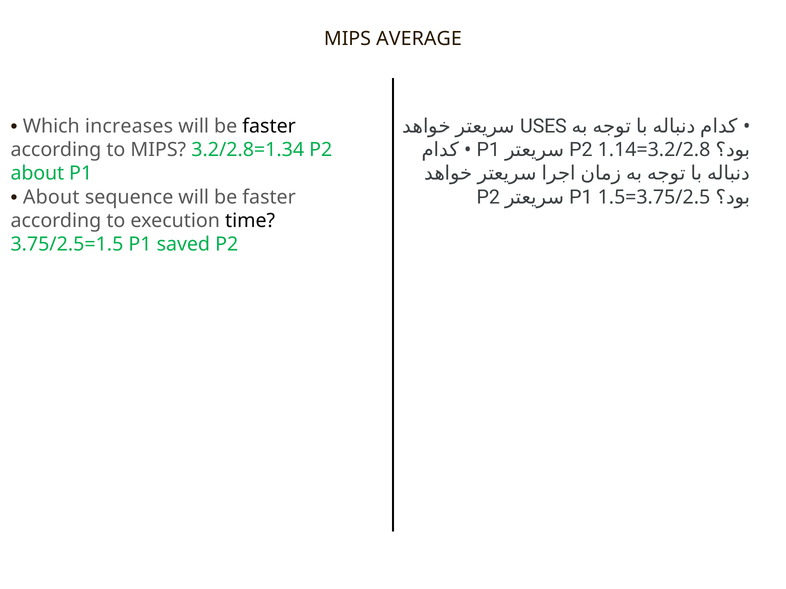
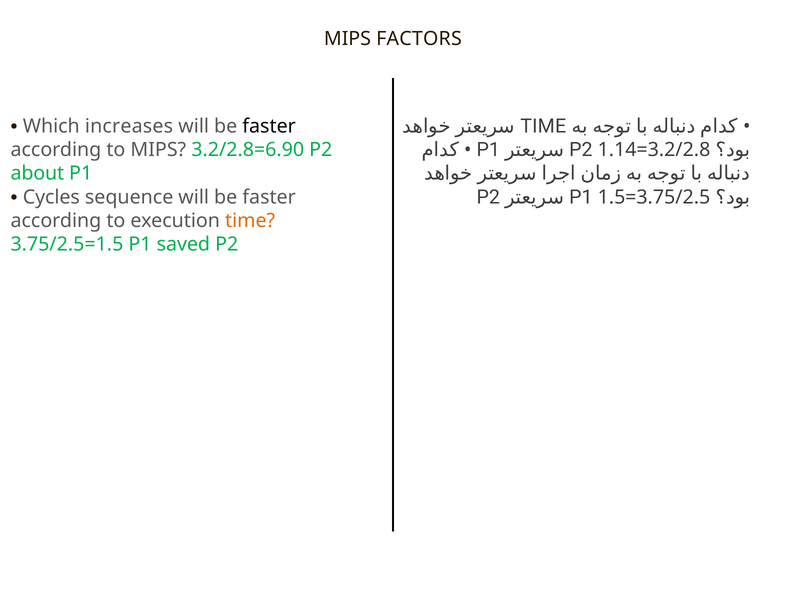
AVERAGE: AVERAGE -> FACTORS (419, 39)
USES: USES -> TIME (543, 126)
3.2/2.8=1.34: 3.2/2.8=1.34 -> 3.2/2.8=6.90 (248, 150)
About: About -> Cycles (51, 197)
time colour: black -> orange (250, 221)
